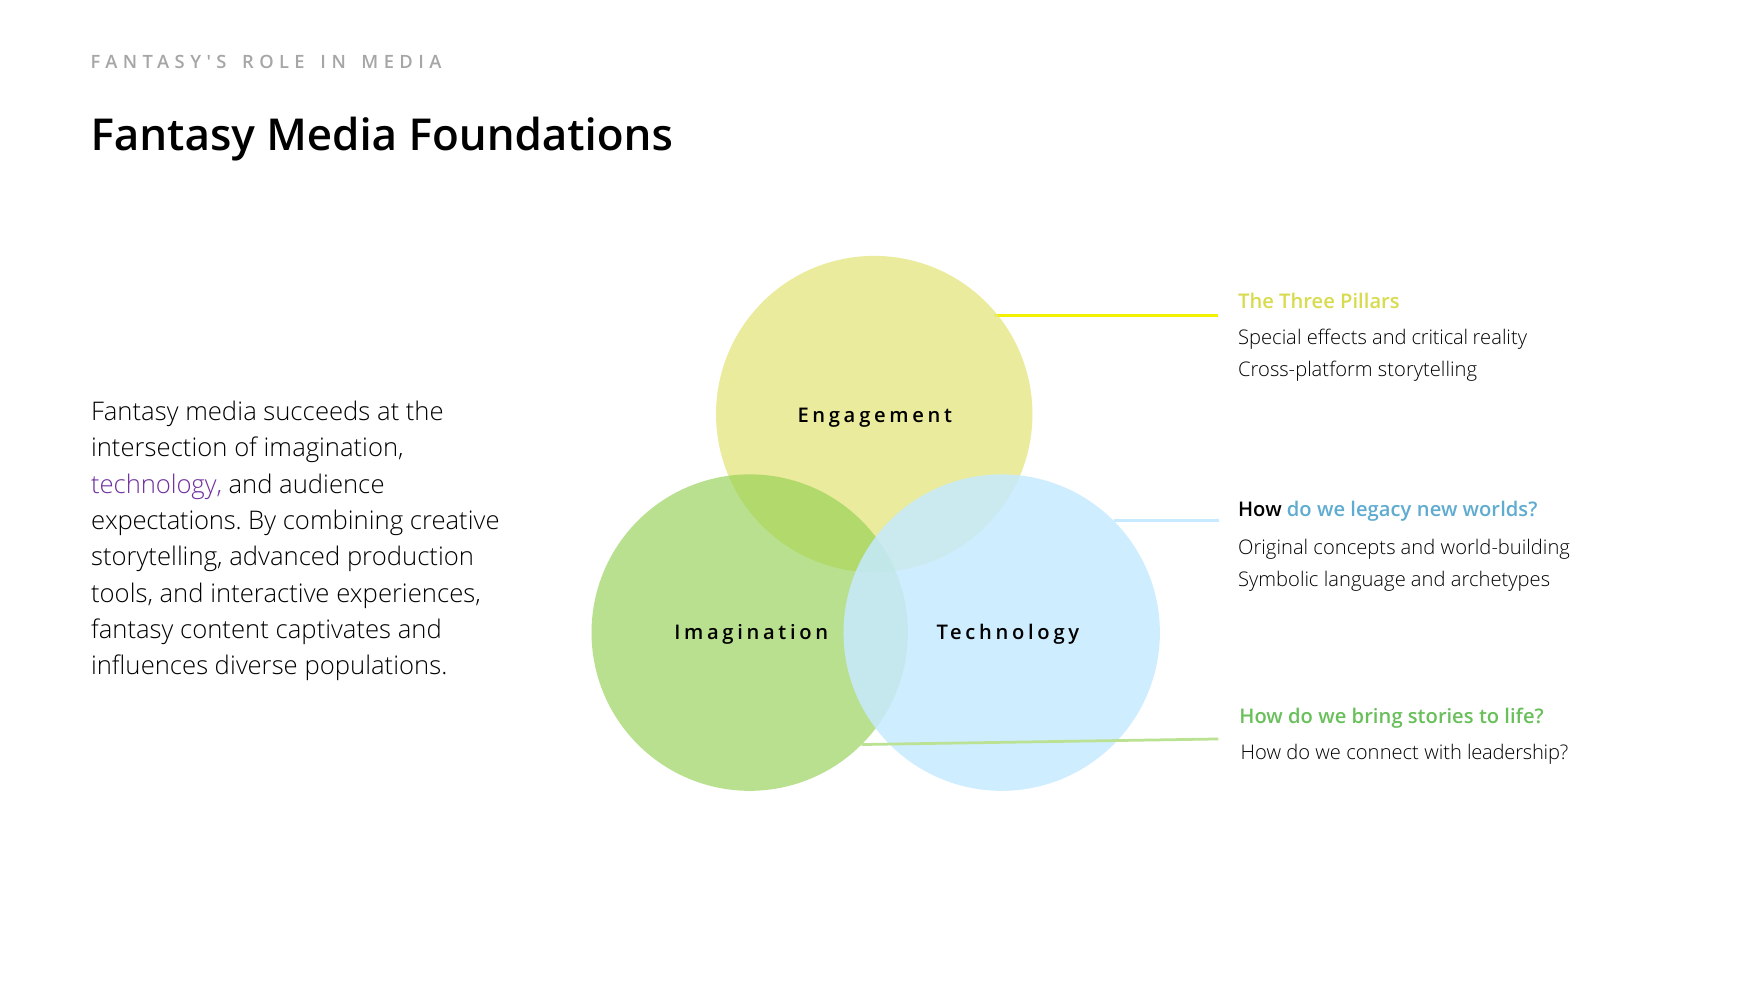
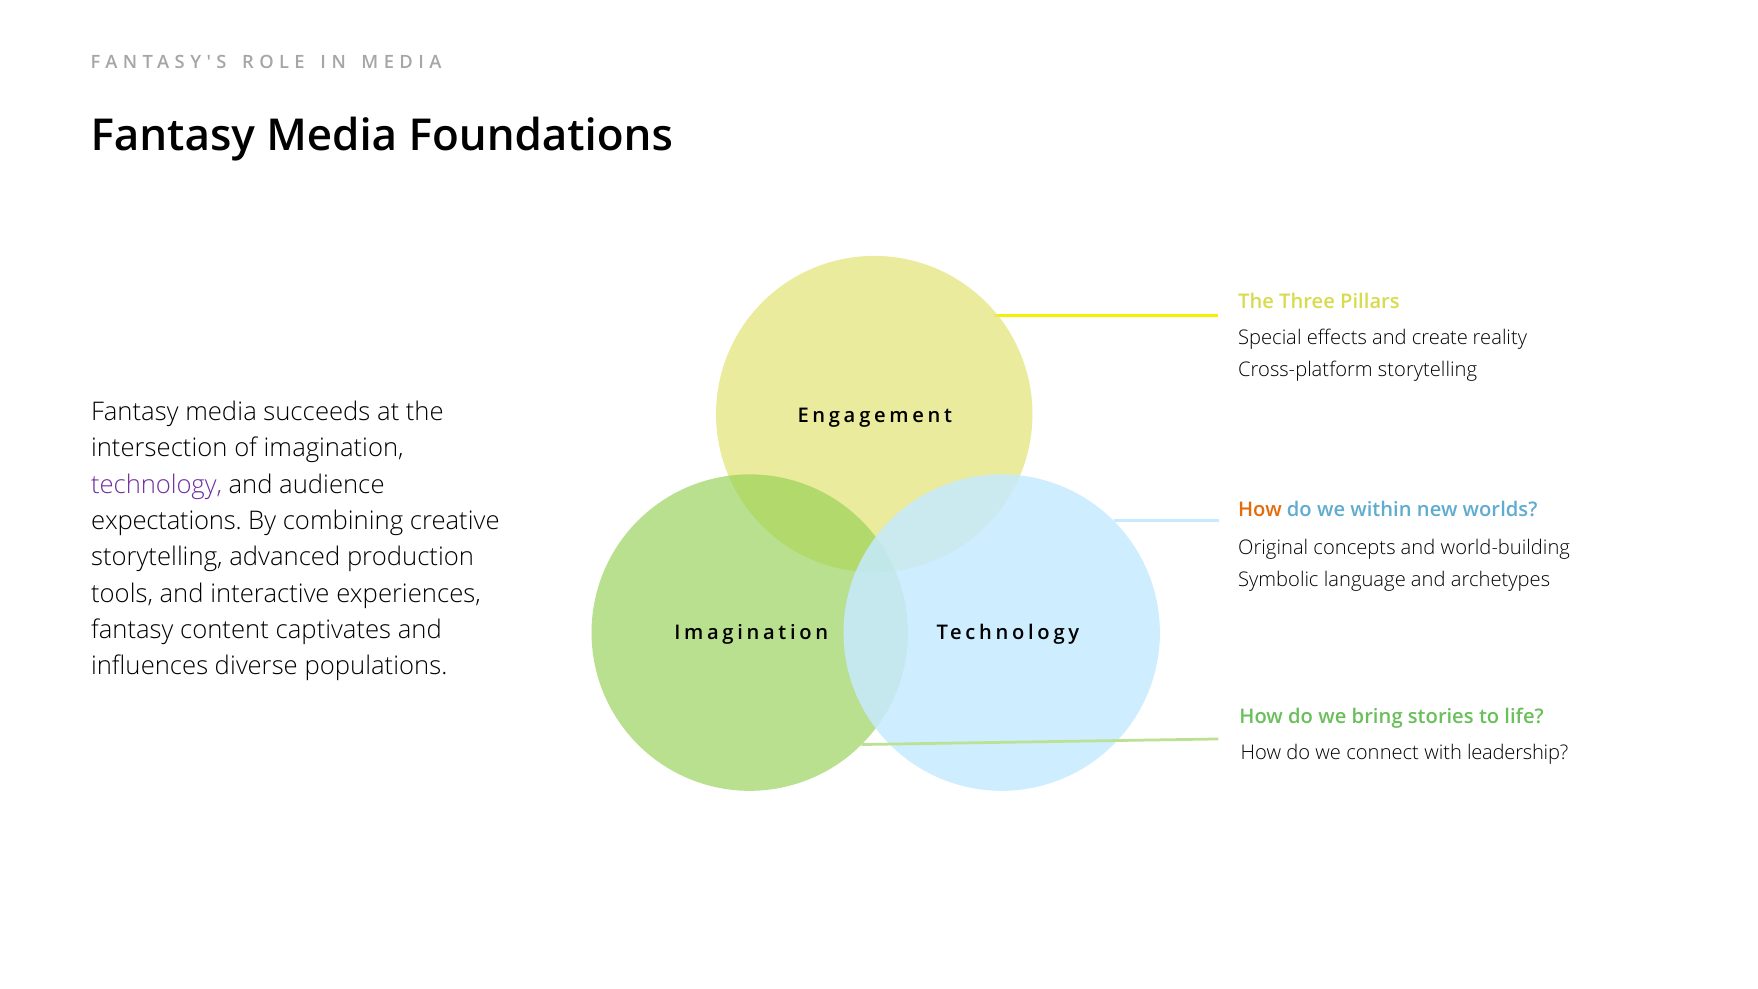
critical: critical -> create (1440, 338)
How colour: black -> orange (1260, 510)
legacy: legacy -> within (1381, 510)
